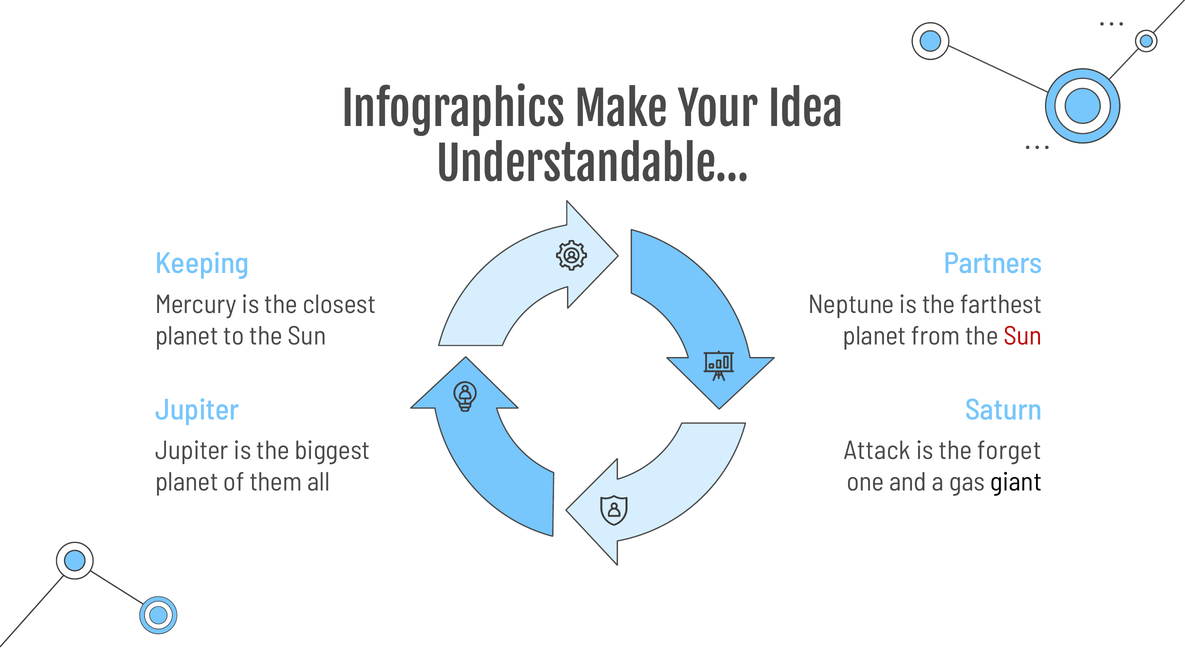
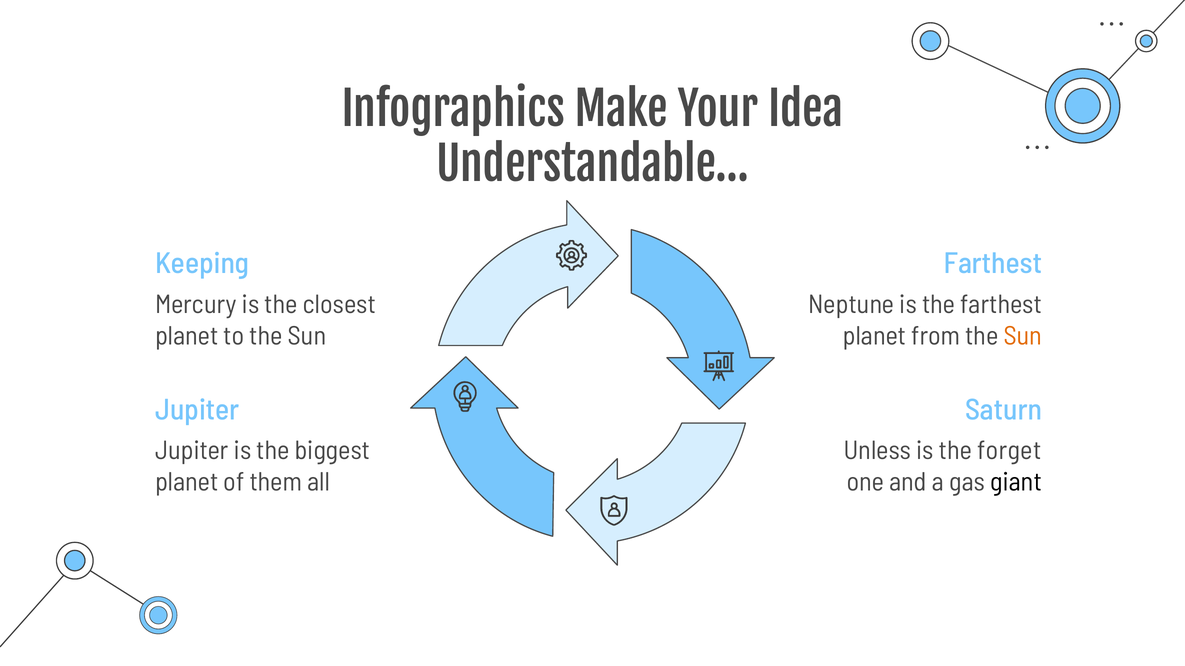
Partners: Partners -> Farthest (993, 264)
Sun colour: red -> orange (1023, 336)
Attack: Attack -> Unless (877, 451)
